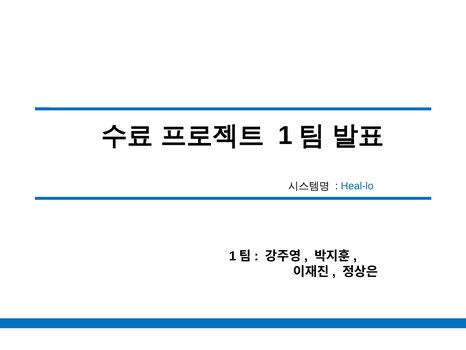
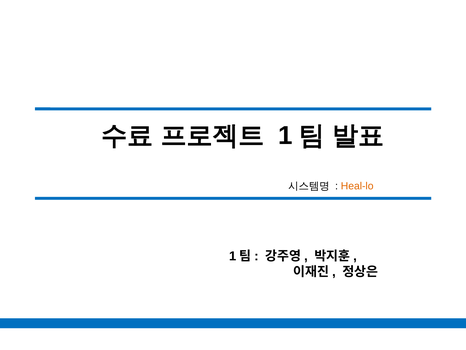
Heal-lo colour: blue -> orange (357, 186)
